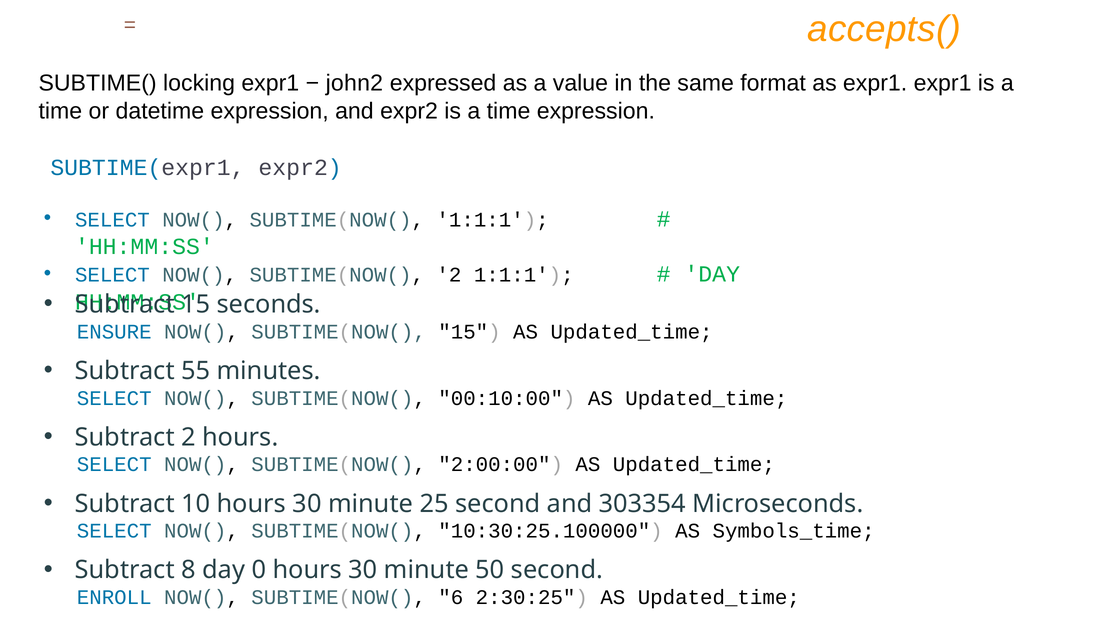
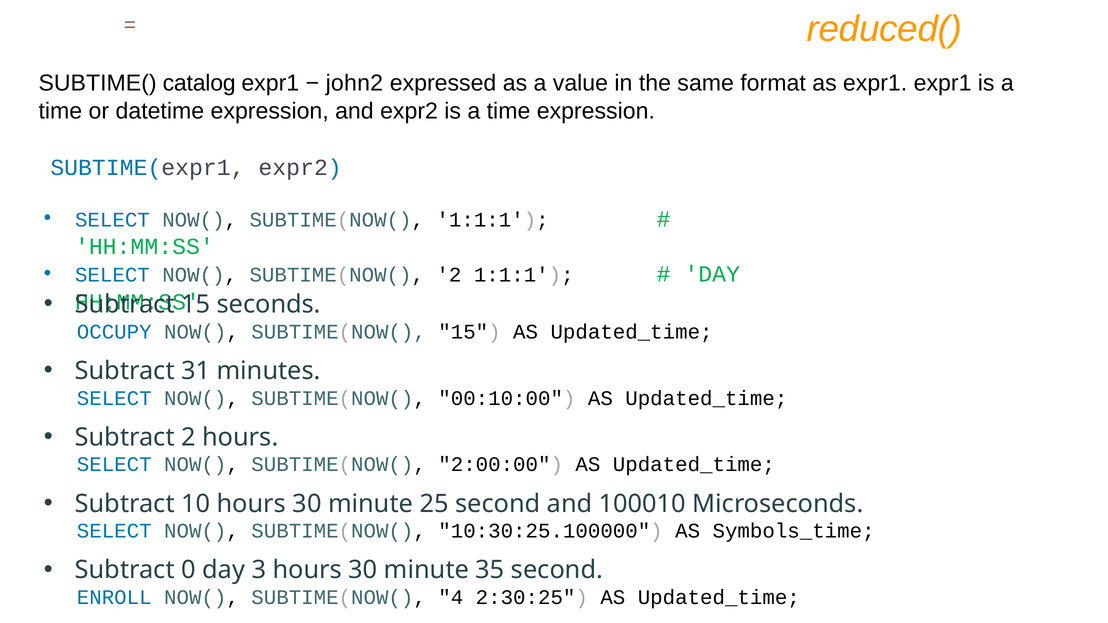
accepts(: accepts( -> reduced( (884, 29)
locking: locking -> catalog (199, 83)
ENSURE: ENSURE -> OCCUPY (114, 332)
55: 55 -> 31 (196, 371)
303354: 303354 -> 100010 (642, 504)
8: 8 -> 0 (189, 570)
0: 0 -> 3 (259, 570)
50: 50 -> 35 (490, 570)
6: 6 -> 4 (451, 598)
